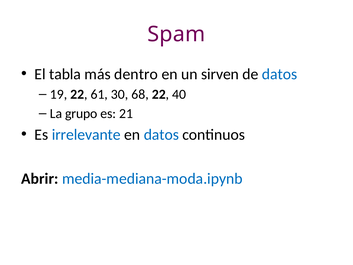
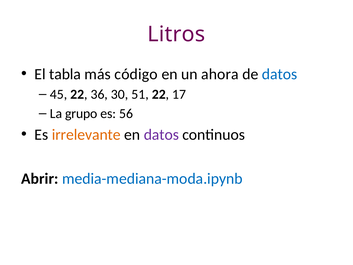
Spam: Spam -> Litros (176, 34)
dentro: dentro -> código (136, 74)
sirven: sirven -> ahora (220, 74)
19: 19 -> 45 (59, 94)
61: 61 -> 36 (99, 94)
68: 68 -> 51 (140, 94)
40: 40 -> 17 (179, 94)
21: 21 -> 56 (126, 114)
irrelevante colour: blue -> orange (86, 134)
datos colour: blue -> purple (161, 134)
